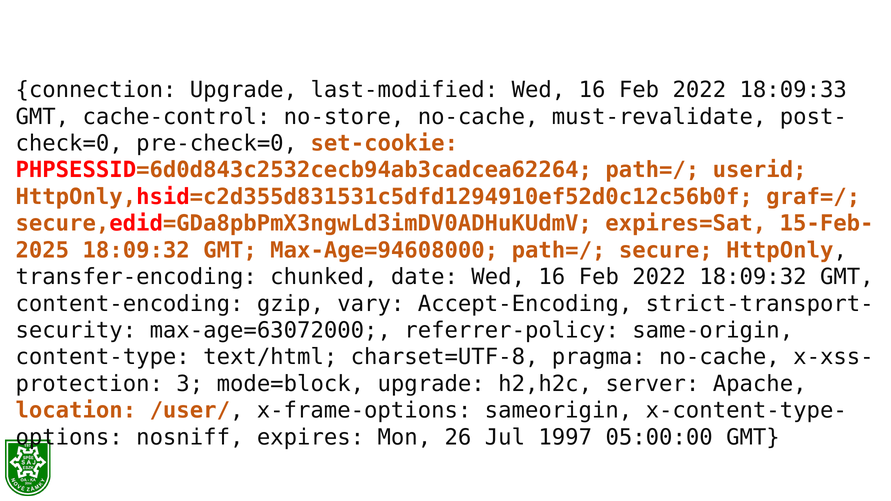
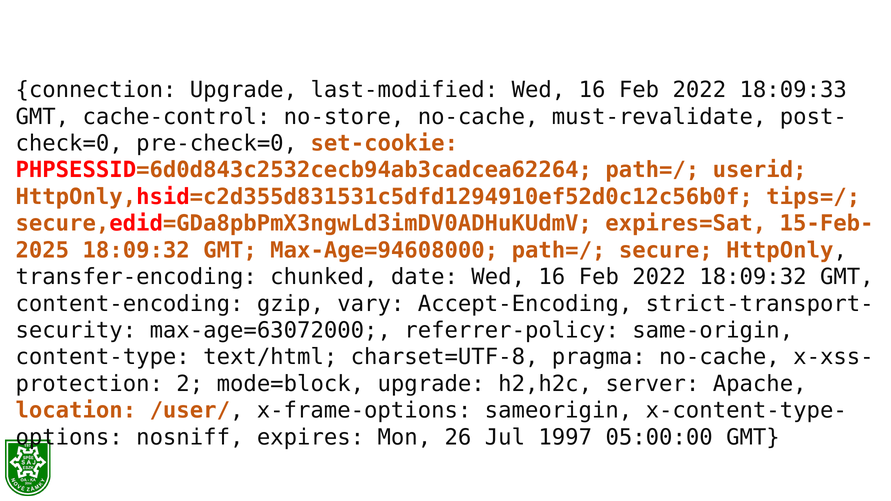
graf=/: graf=/ -> tips=/ (813, 197)
3: 3 -> 2 (190, 384)
